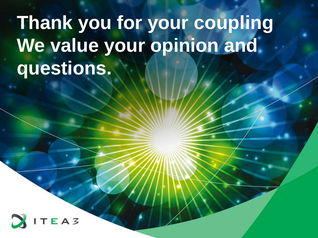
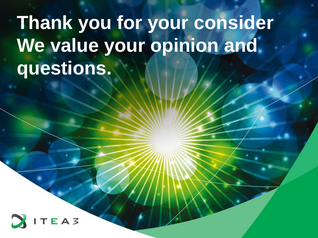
coupling: coupling -> consider (234, 23)
